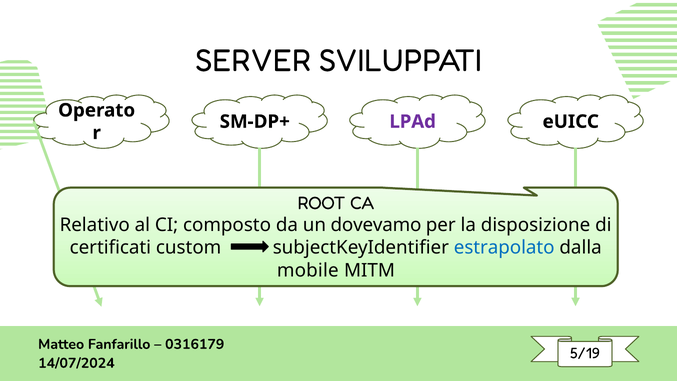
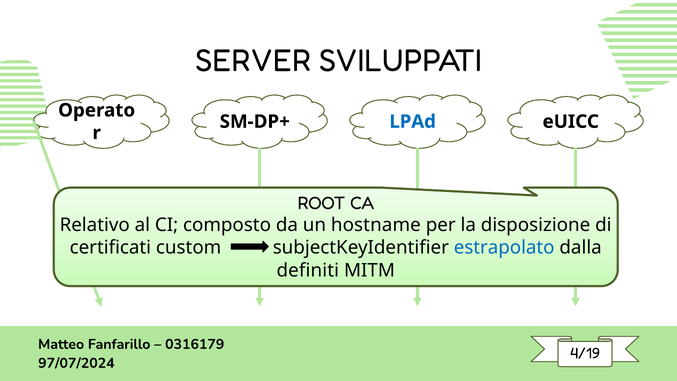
LPAd colour: purple -> blue (413, 122)
dovevamo: dovevamo -> hostname (376, 225)
mobile: mobile -> definiti (308, 270)
5/19: 5/19 -> 4/19 (585, 353)
14/07/2024: 14/07/2024 -> 97/07/2024 (76, 363)
